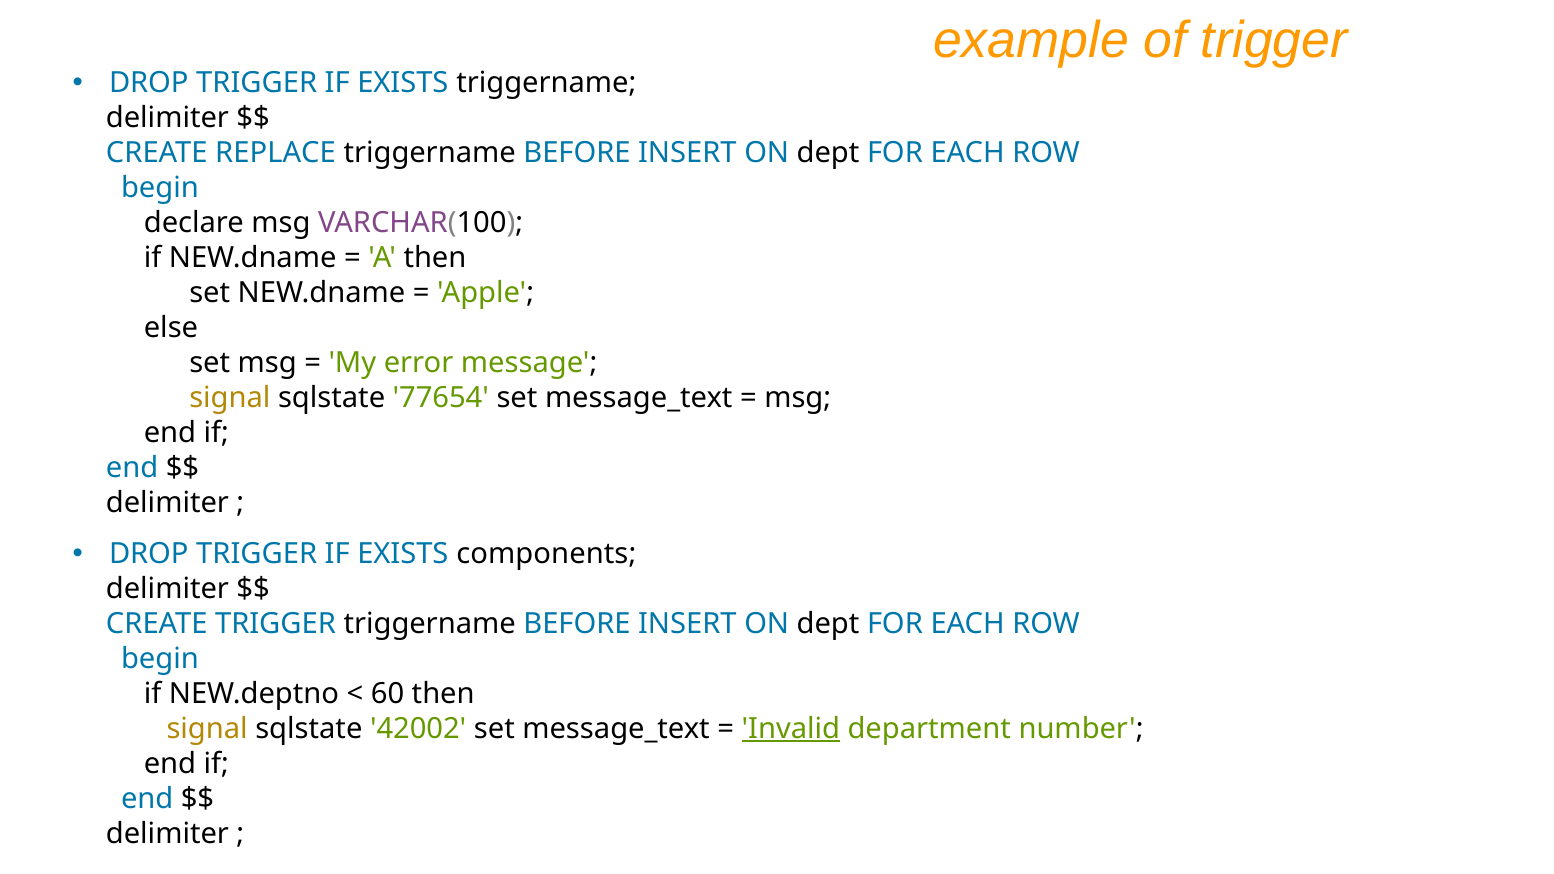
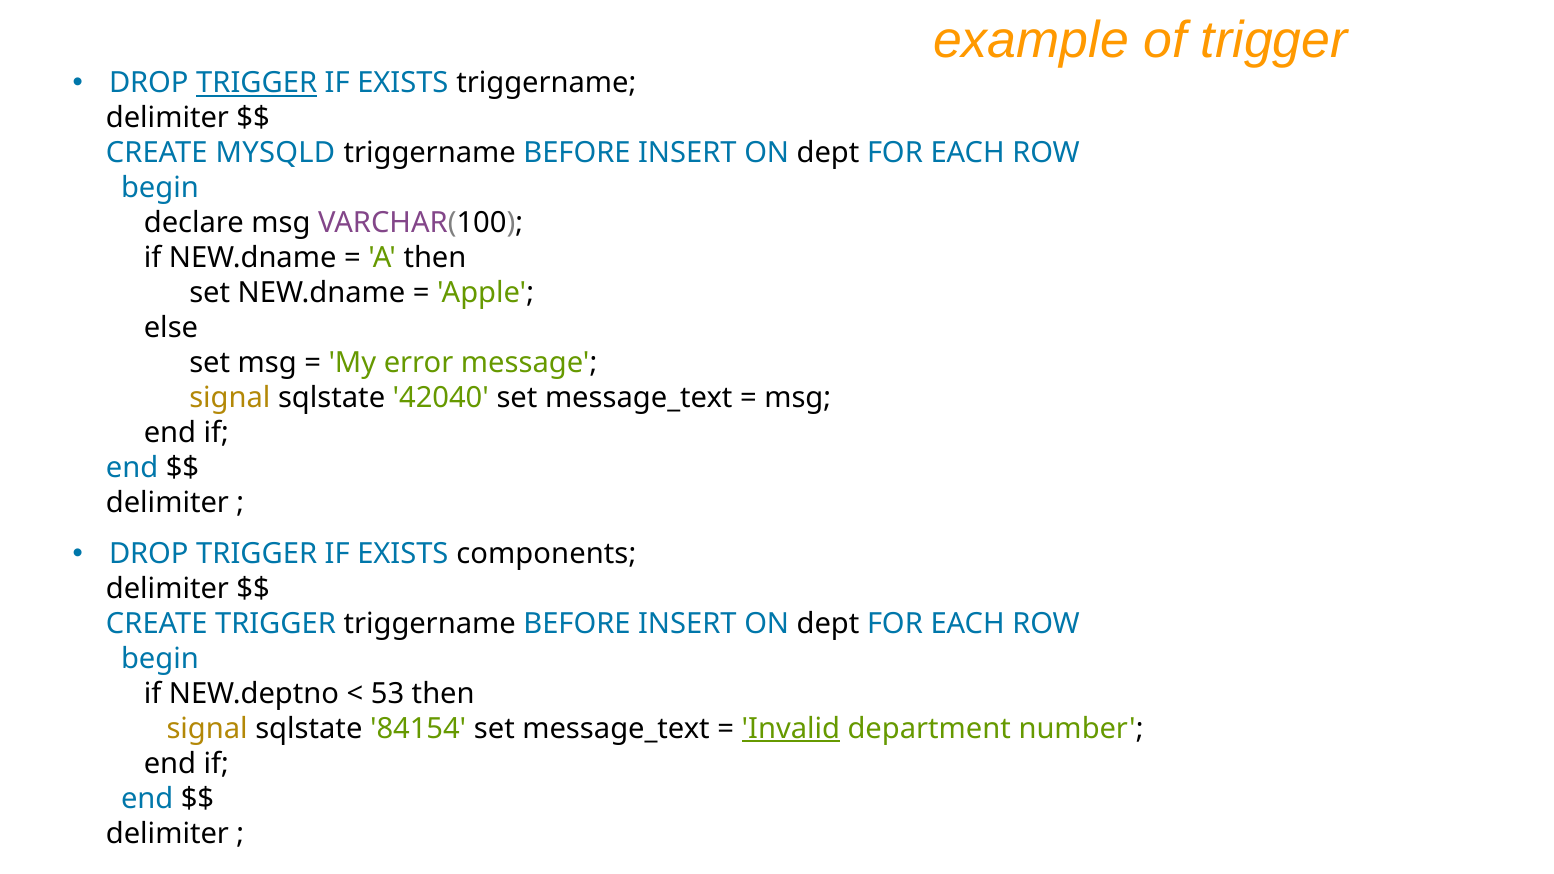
TRIGGER underline: none -> present (257, 83)
REPLACE: REPLACE -> MYSQLD (275, 153)
77654: 77654 -> 42040 (441, 398)
60: 60 -> 53 (388, 694)
42002: 42002 -> 84154 (418, 729)
